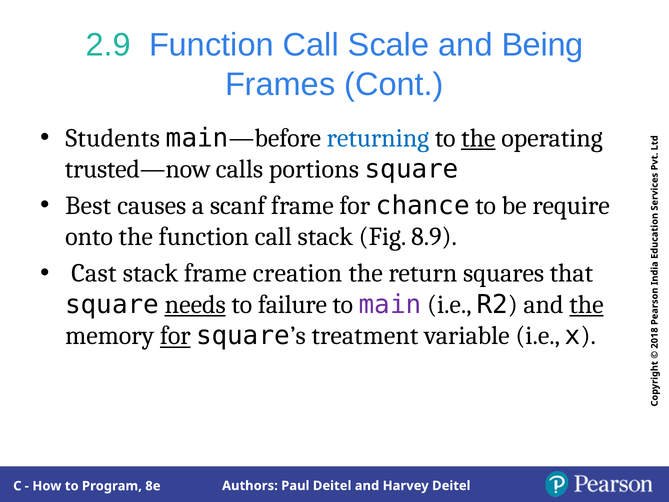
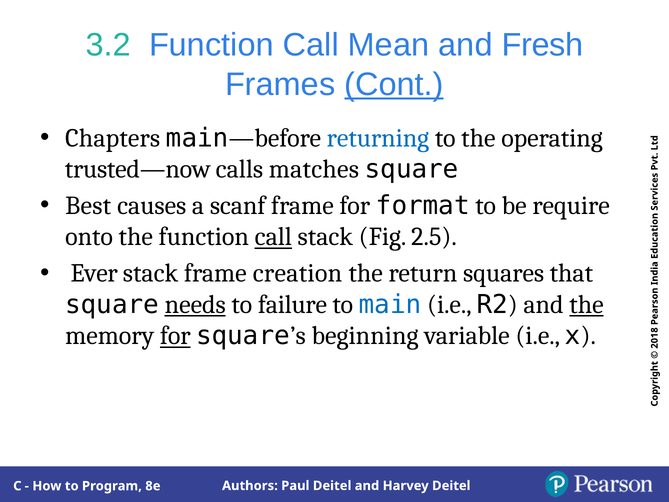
2.9: 2.9 -> 3.2 (108, 45)
Scale: Scale -> Mean (389, 45)
Being: Being -> Fresh (542, 45)
Cont underline: none -> present (394, 84)
Students: Students -> Chapters (113, 138)
the underline: present -> none (478, 138)
portions: portions -> matches (314, 169)
chance: chance -> format (423, 206)
call underline: none -> present (273, 237)
8.9: 8.9 -> 2.5 (434, 237)
Cast: Cast -> Ever (94, 273)
main colour: purple -> blue (390, 304)
treatment: treatment -> beginning (365, 336)
